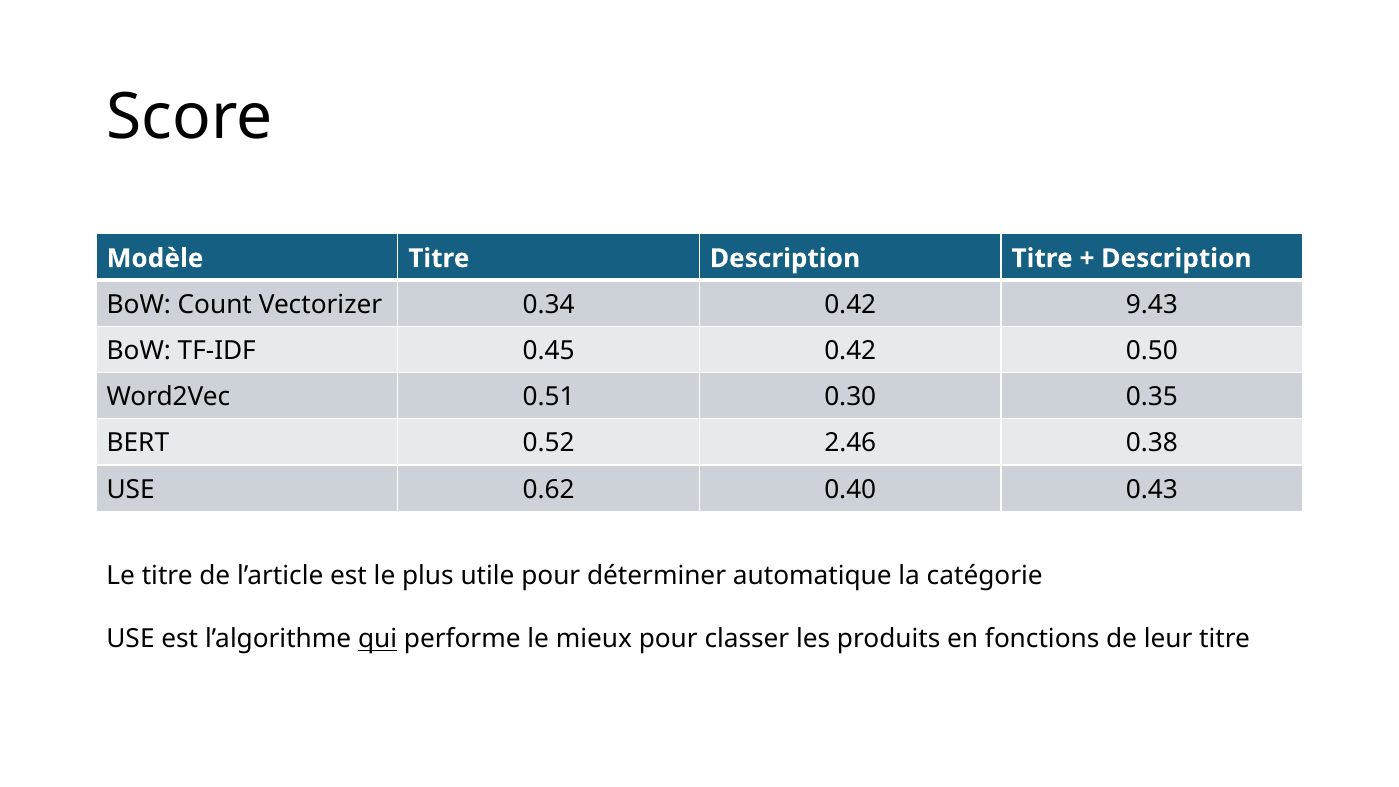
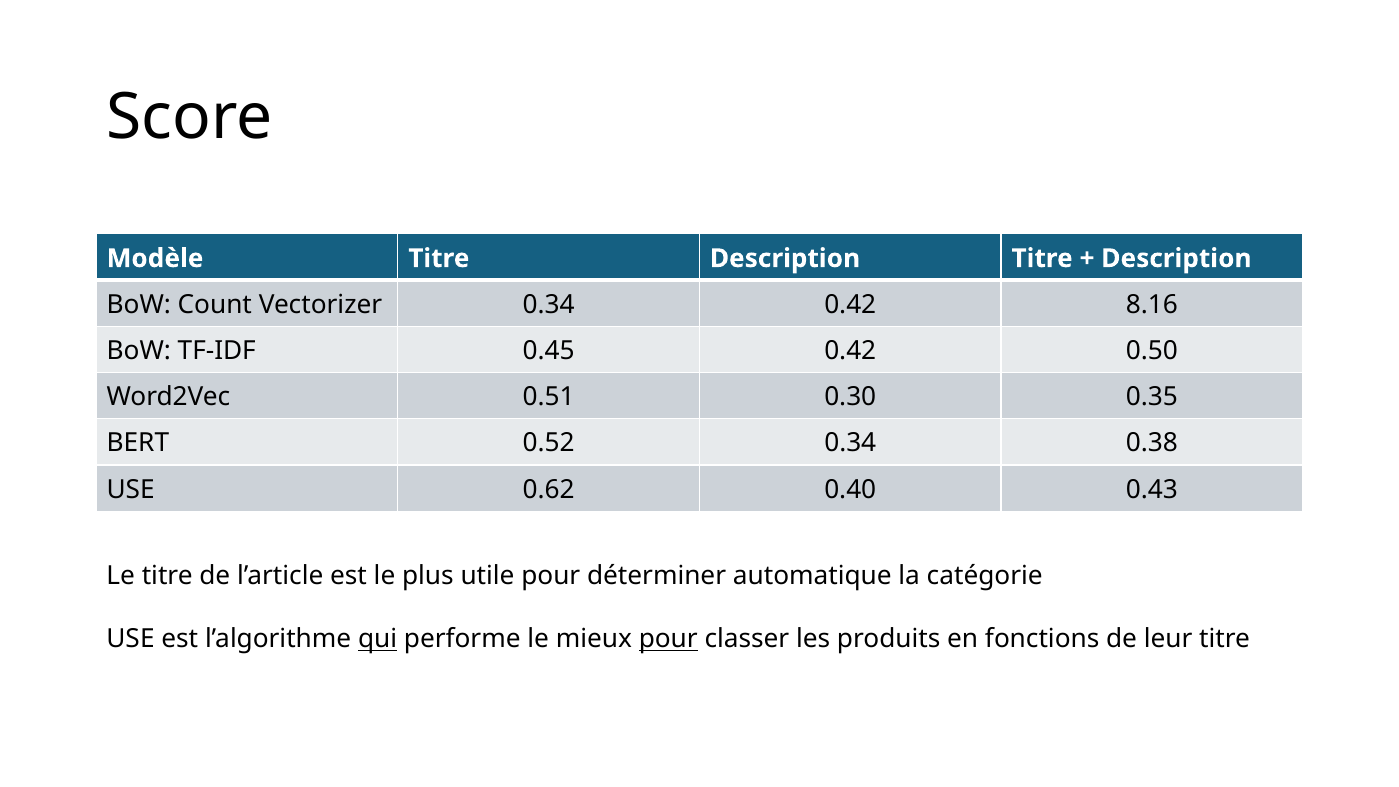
9.43: 9.43 -> 8.16 (1152, 305)
0.52 2.46: 2.46 -> 0.34 (850, 443)
pour underline: none -> present (668, 639)
